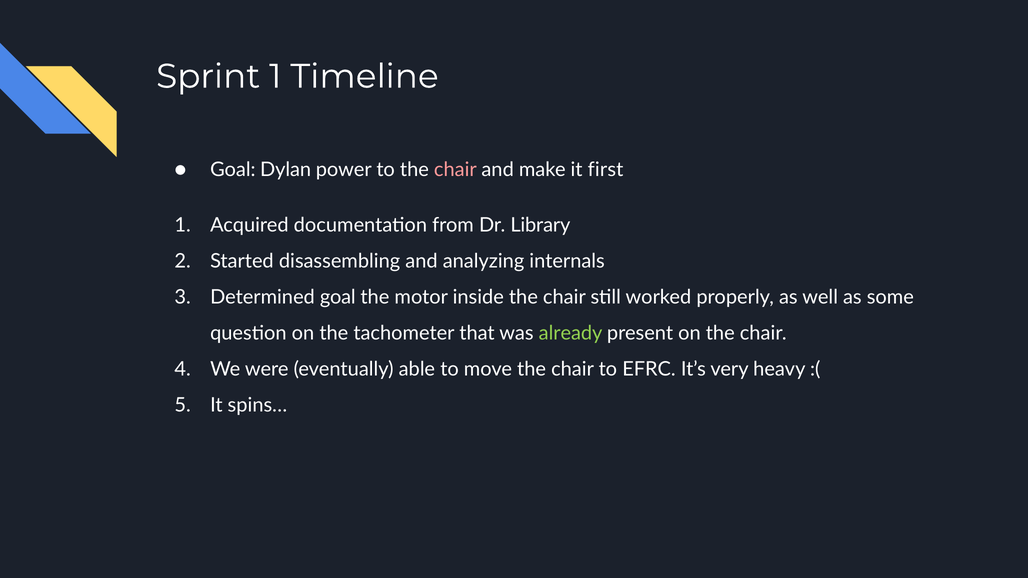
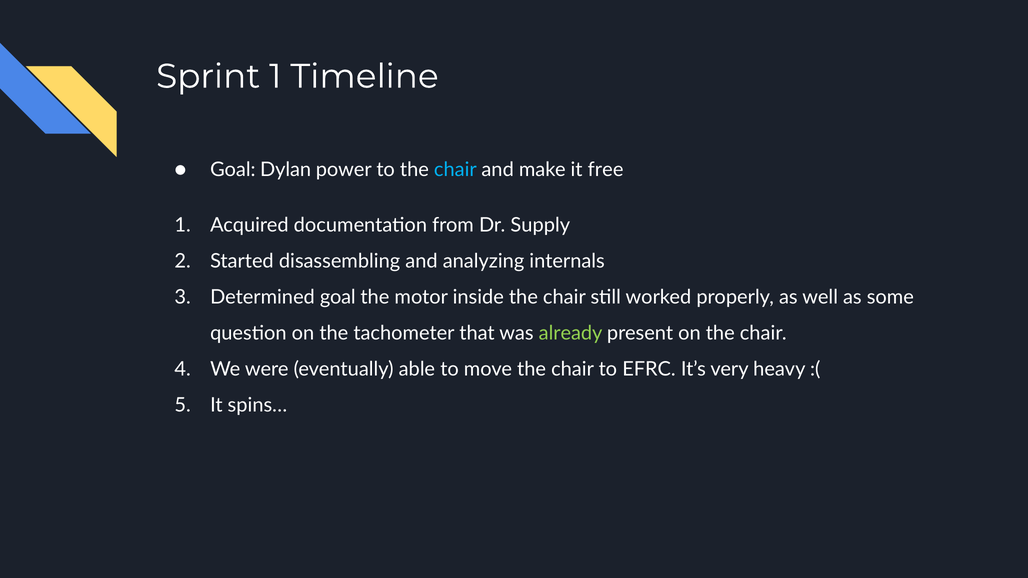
chair colour: pink -> light blue (455, 170)
first: first -> free (606, 170)
Library: Library -> Supply (540, 225)
